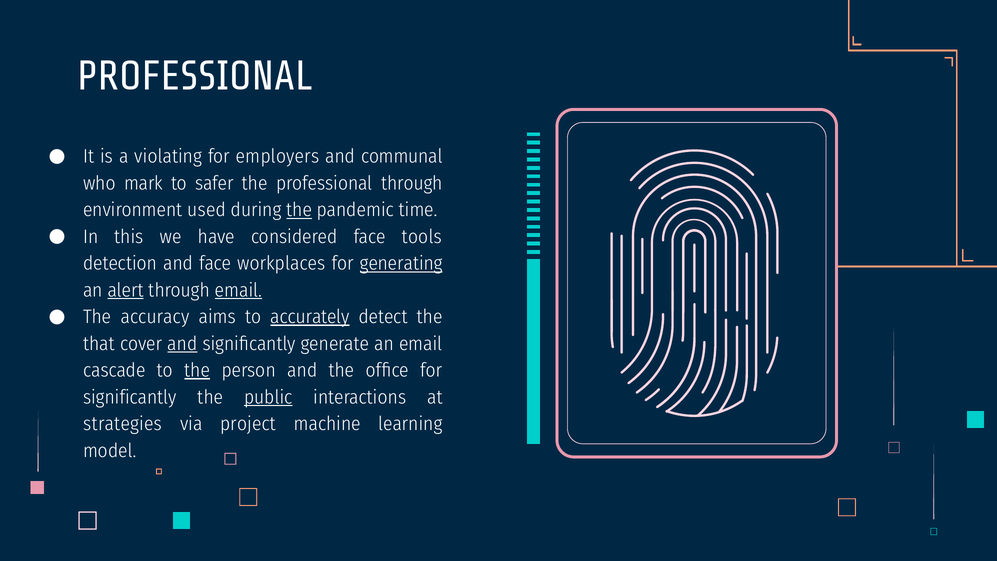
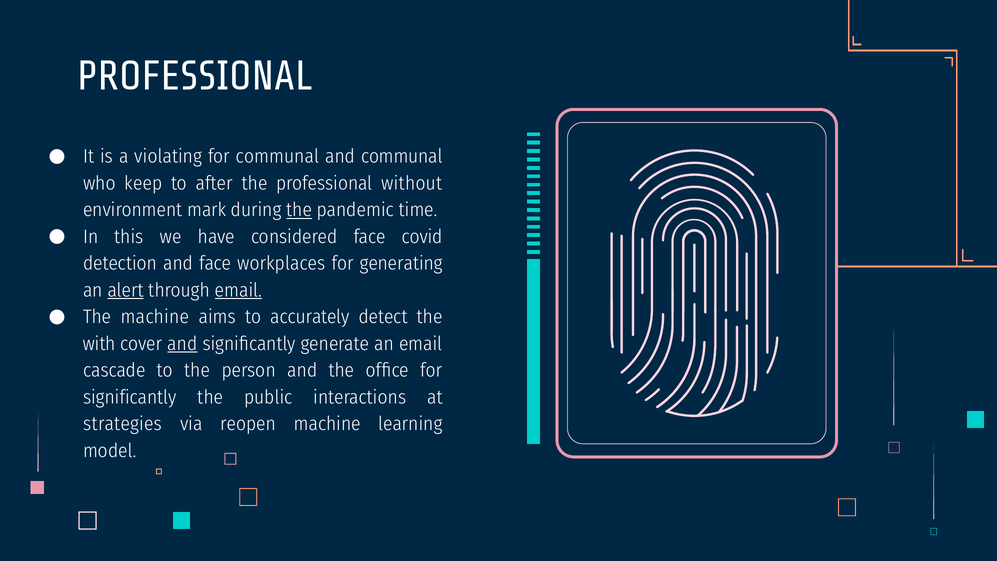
for employers: employers -> communal (278, 156)
mark: mark -> keep (143, 183)
safer: safer -> after (214, 183)
professional through: through -> without (412, 183)
used: used -> mark (207, 210)
tools: tools -> covid (422, 237)
generating underline: present -> none (401, 263)
The accuracy: accuracy -> machine (155, 317)
accurately underline: present -> none (310, 317)
that: that -> with (99, 344)
the underline: present -> none (197, 370)
public underline: present -> none (268, 397)
project: project -> reopen (248, 424)
